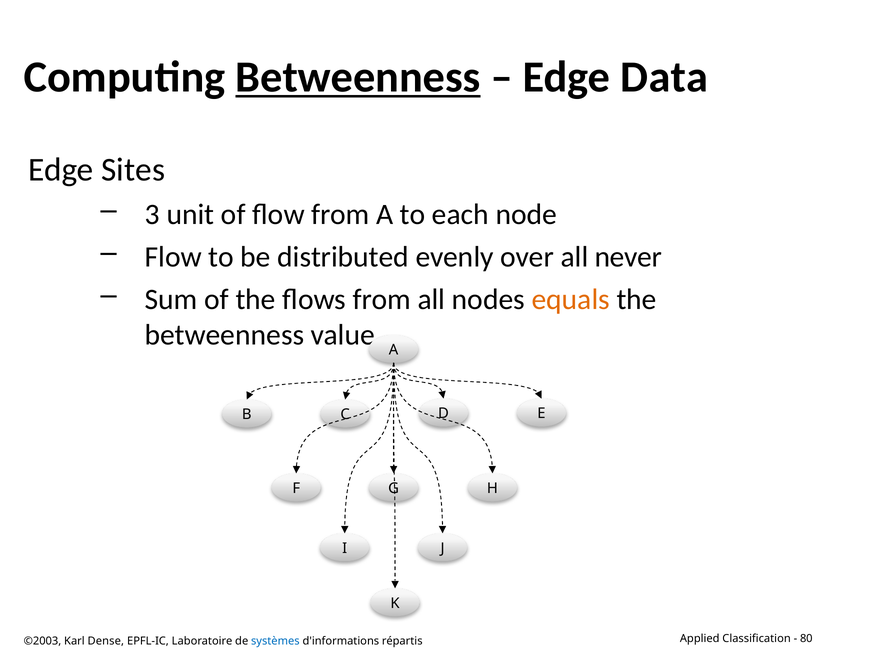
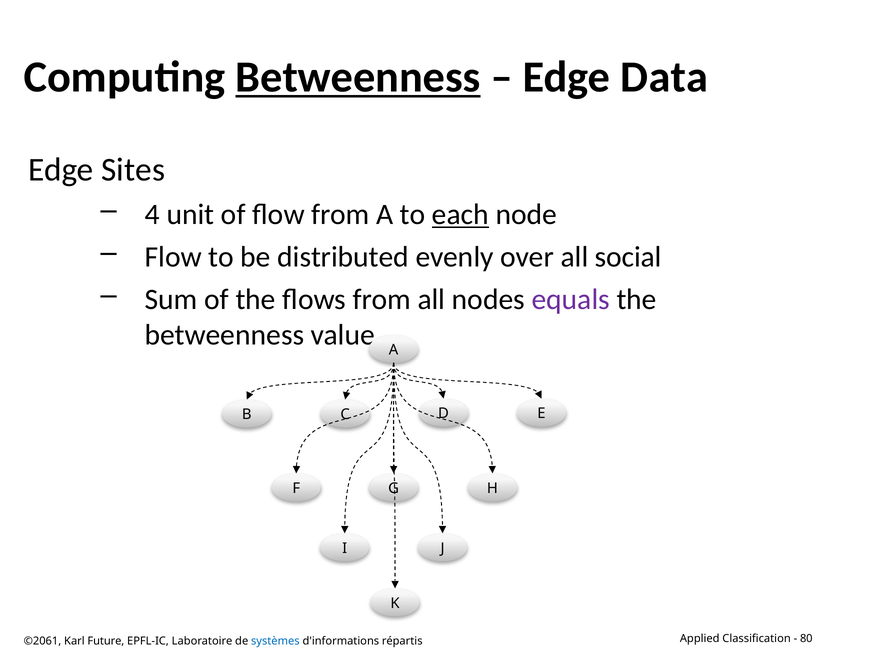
3: 3 -> 4 (152, 214)
each underline: none -> present (460, 214)
never: never -> social (628, 257)
equals colour: orange -> purple (571, 299)
©2003: ©2003 -> ©2061 (42, 641)
Dense: Dense -> Future (106, 641)
